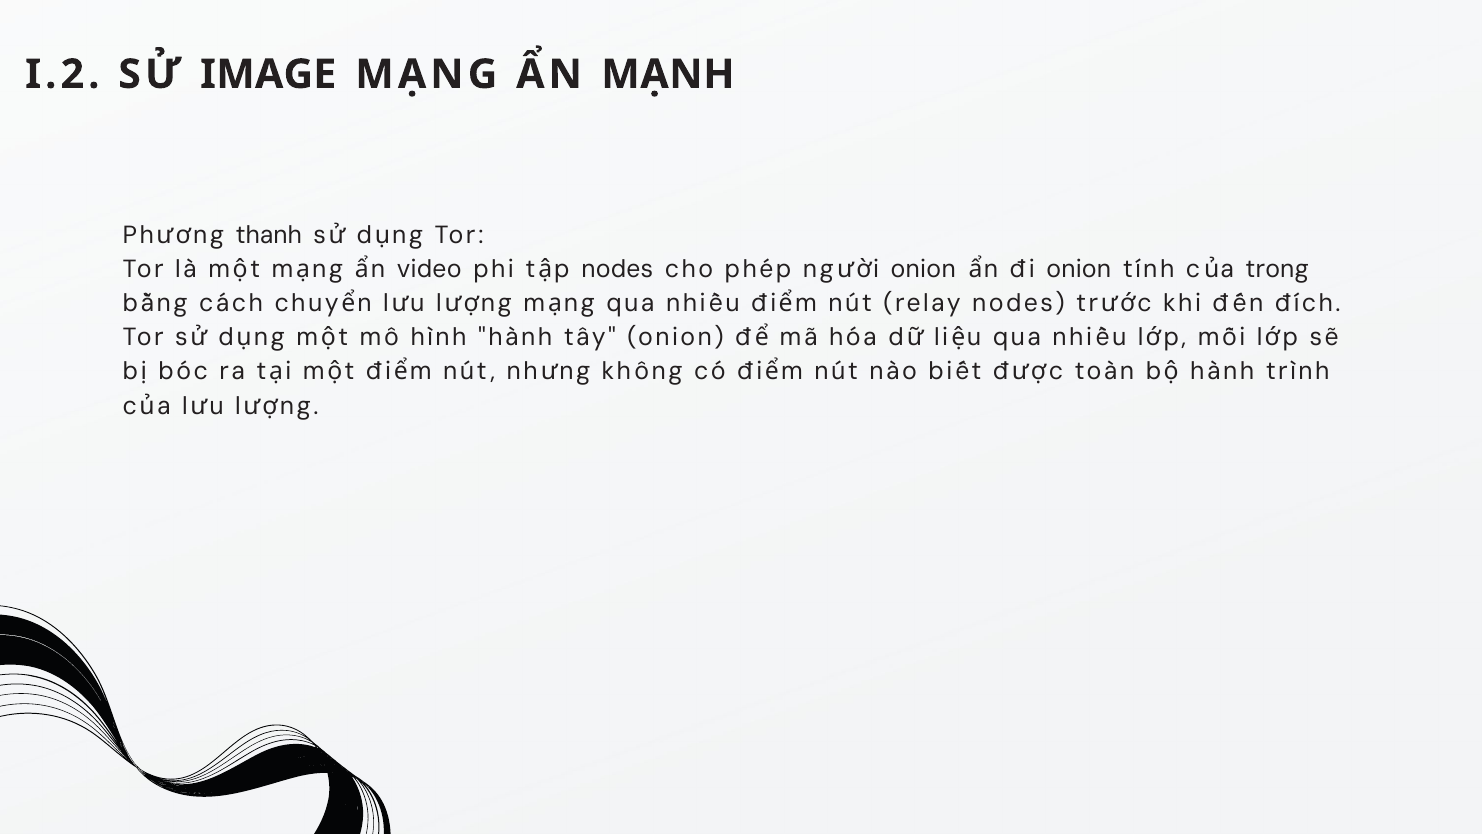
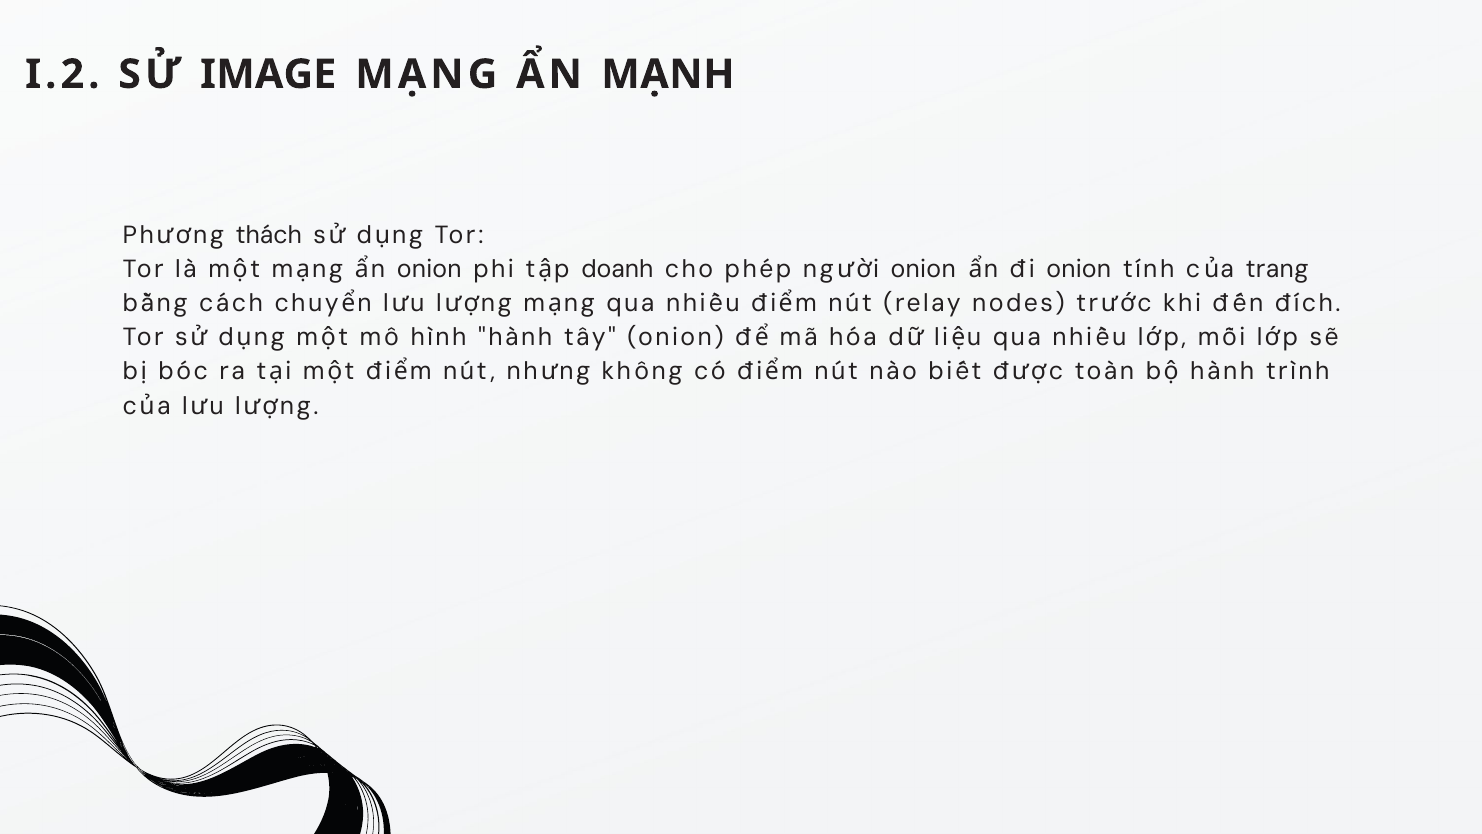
thanh: thanh -> thách (269, 235)
video: video -> onion (429, 269)
nodes: nodes -> doanh (617, 269)
trong: trong -> trang (1277, 269)
